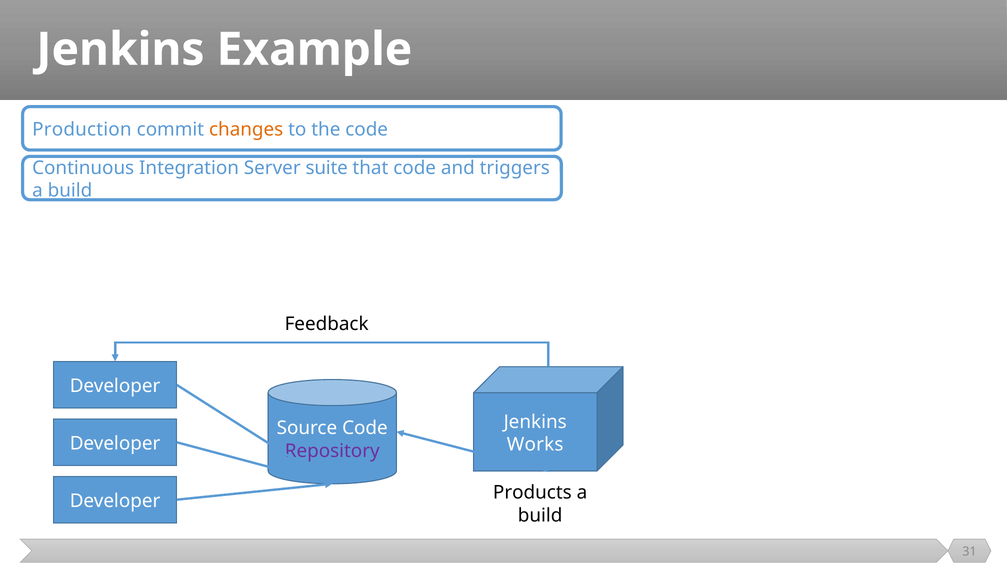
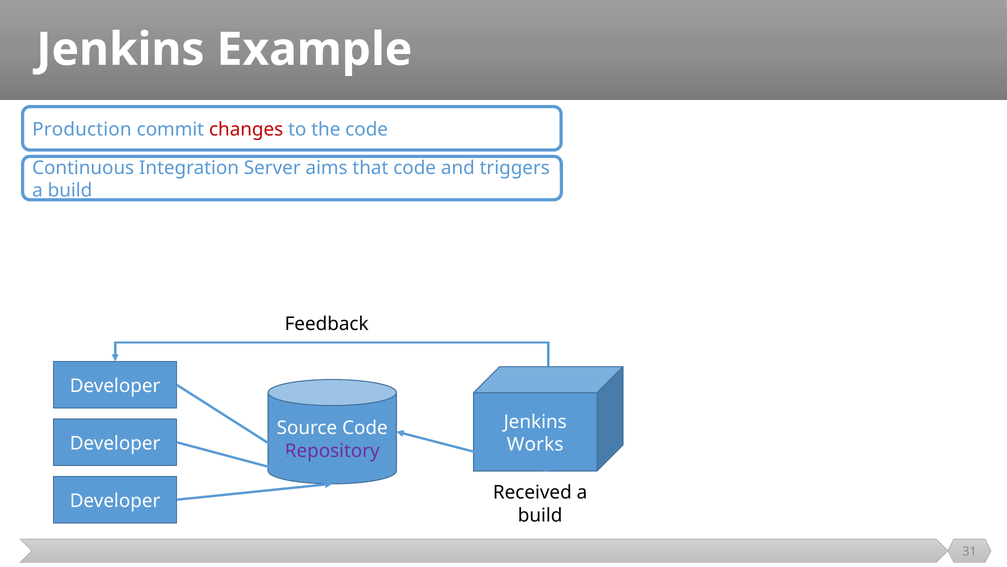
changes colour: orange -> red (246, 130)
suite: suite -> aims (327, 168)
Products: Products -> Received (532, 492)
